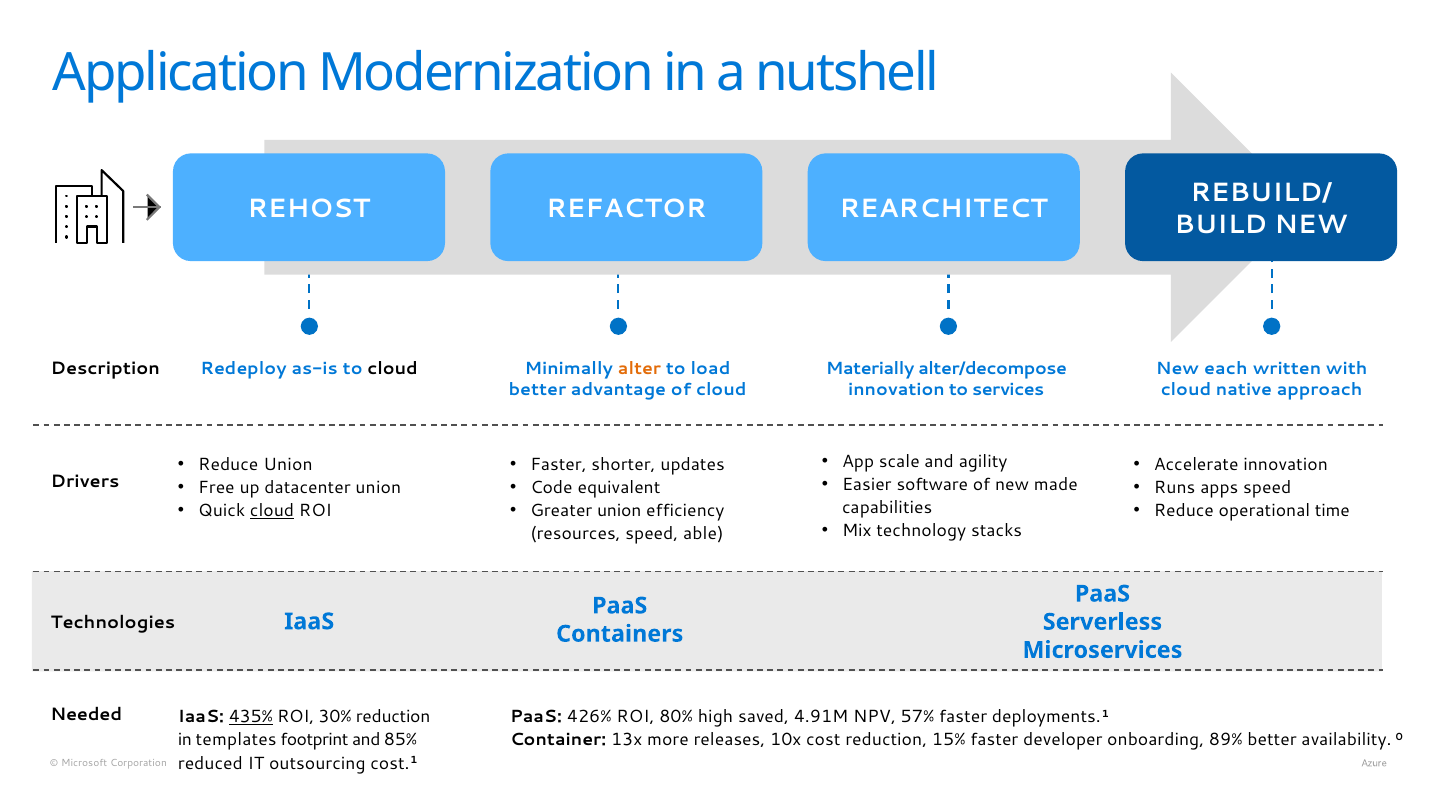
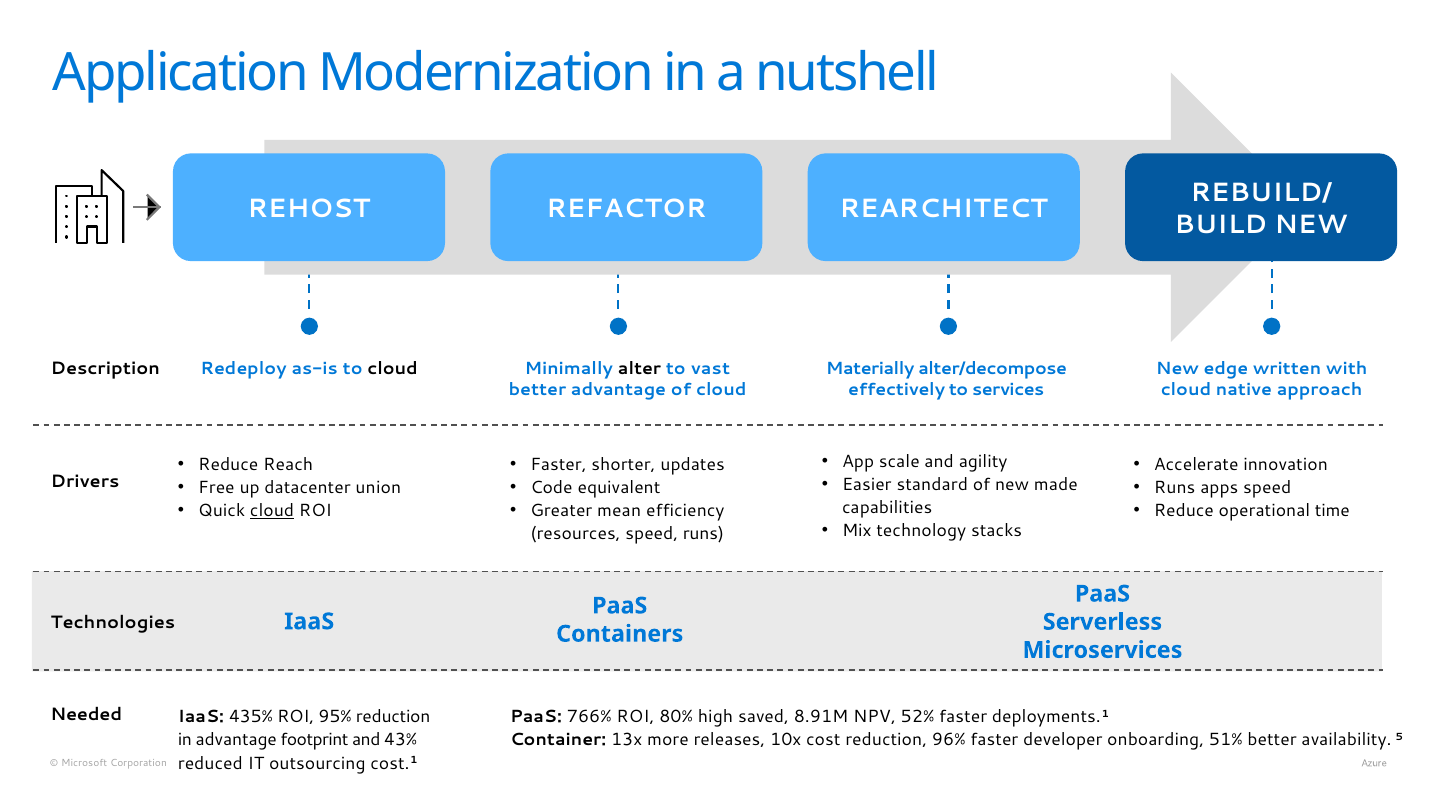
alter colour: orange -> black (639, 369)
load: load -> vast (710, 369)
each: each -> edge (1226, 369)
innovation: innovation -> effectively (897, 390)
Reduce Union: Union -> Reach (288, 465)
software: software -> standard (932, 485)
Greater union: union -> mean (619, 511)
speed able: able -> runs (704, 534)
435% underline: present -> none (251, 717)
30%: 30% -> 95% (335, 717)
426%: 426% -> 766% (589, 717)
4.91M: 4.91M -> 8.91M (821, 717)
57%: 57% -> 52% (918, 717)
in templates: templates -> advantage (236, 740)
85%: 85% -> 43% (401, 740)
15%: 15% -> 96% (949, 740)
89%: 89% -> 51% (1226, 740)
0: 0 -> 5 (1399, 737)
